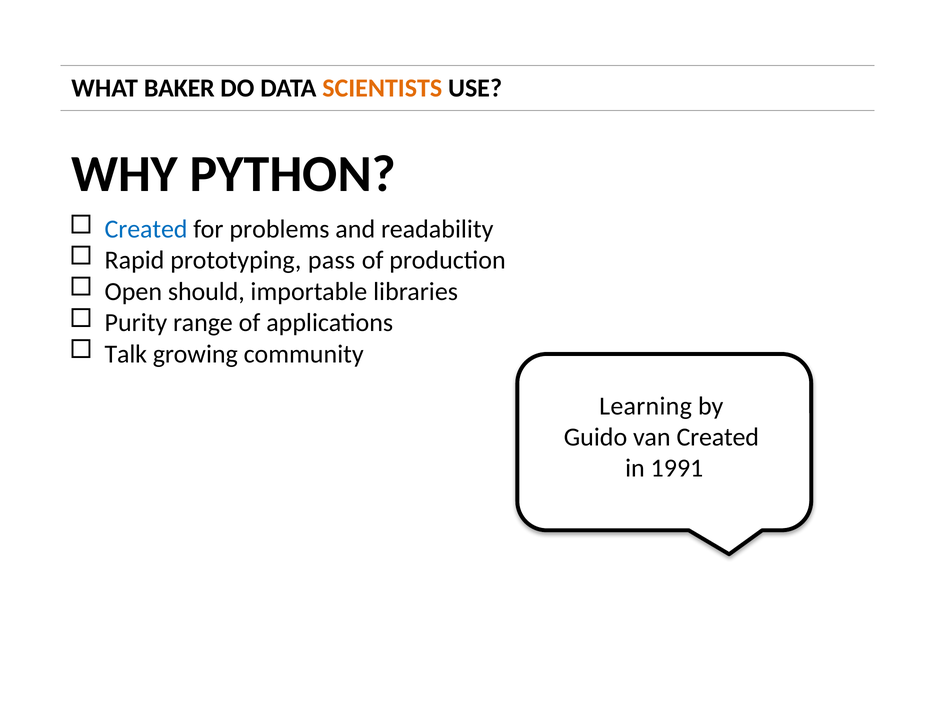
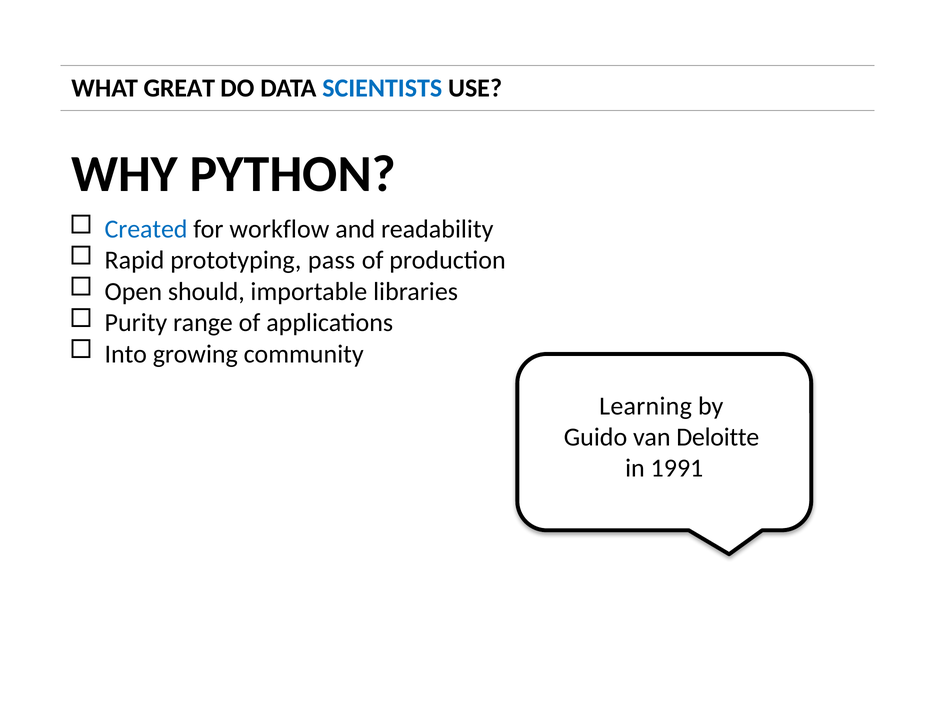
BAKER: BAKER -> GREAT (179, 88)
SCIENTISTS colour: orange -> blue (382, 88)
problems: problems -> workflow (279, 229)
Talk: Talk -> Into (126, 354)
van Created: Created -> Deloitte (718, 437)
